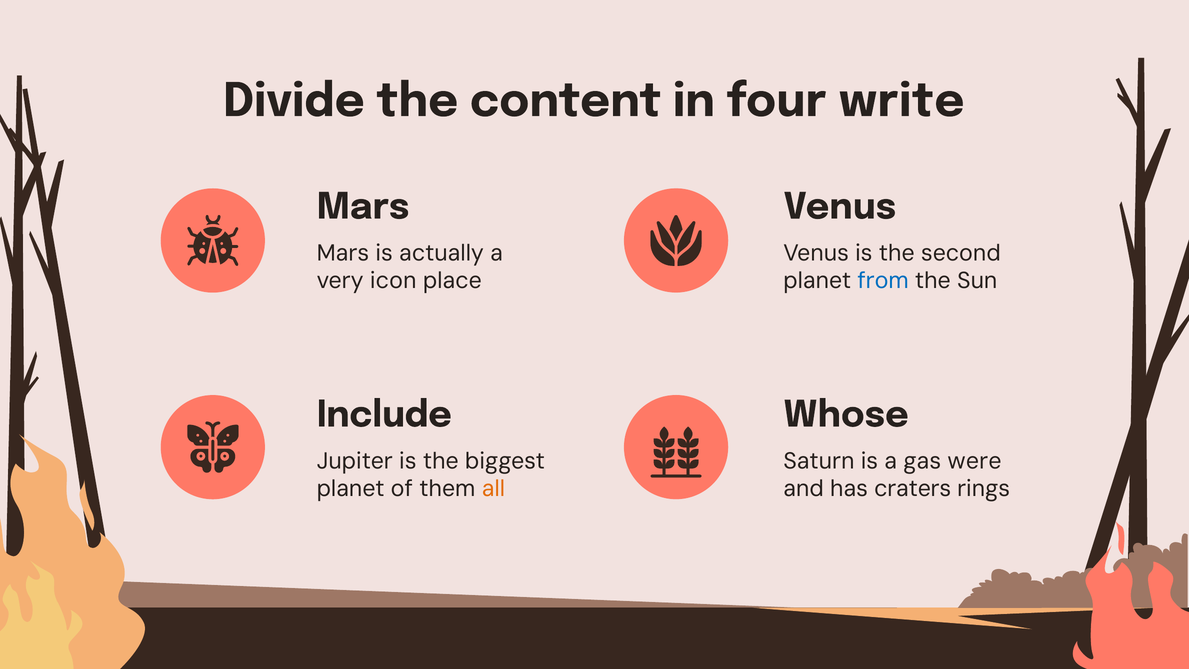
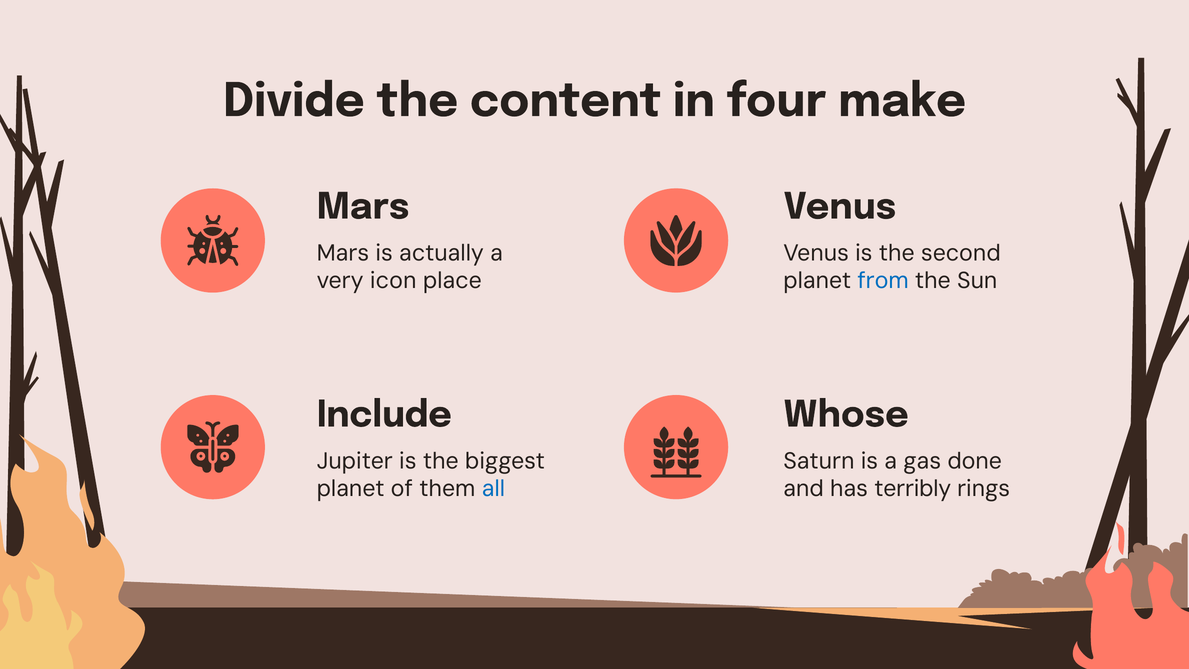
write: write -> make (902, 101)
were: were -> done (975, 461)
all colour: orange -> blue (493, 489)
craters: craters -> terribly (913, 489)
